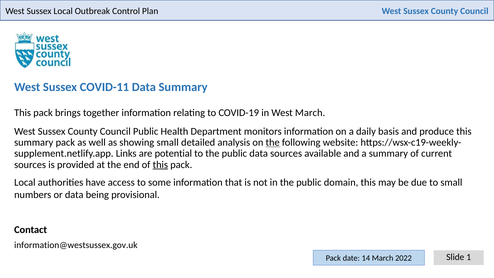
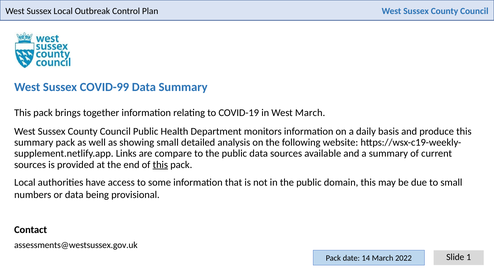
COVID-11: COVID-11 -> COVID-99 (104, 87)
the underline: present -> none (273, 142)
potential: potential -> compare (173, 153)
information@westsussex.gov.uk: information@westsussex.gov.uk -> assessments@westsussex.gov.uk (76, 245)
